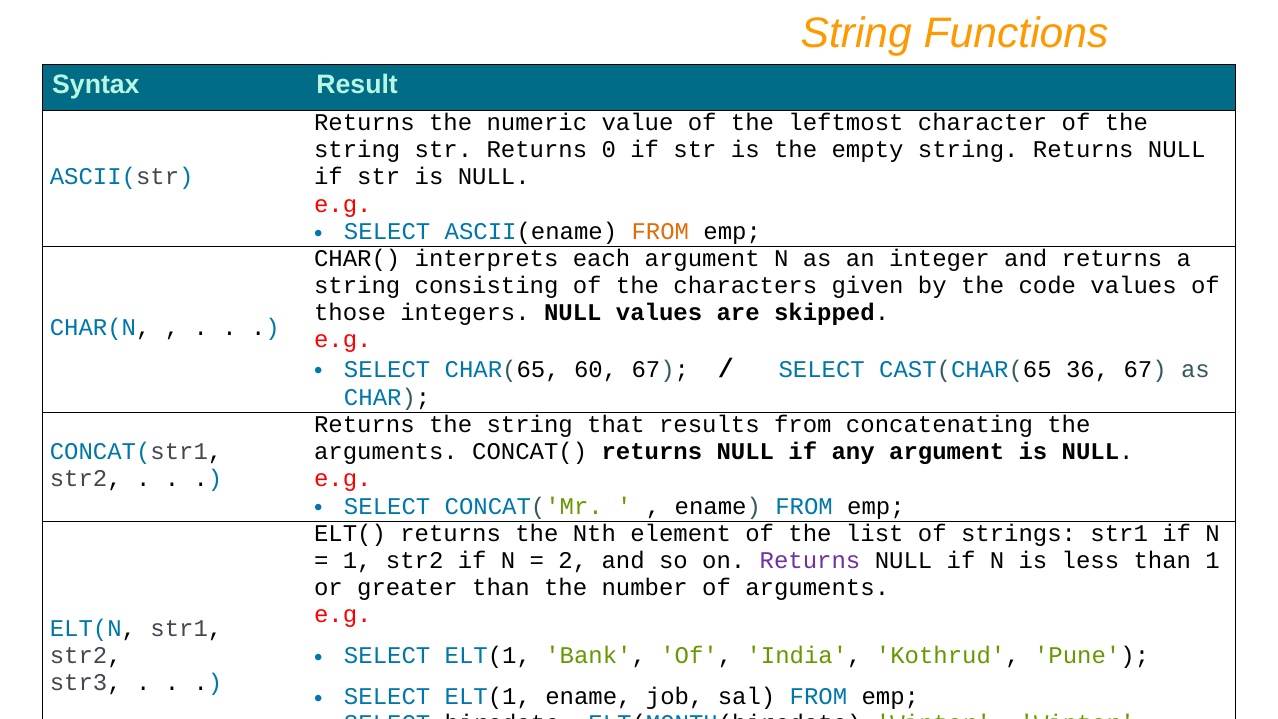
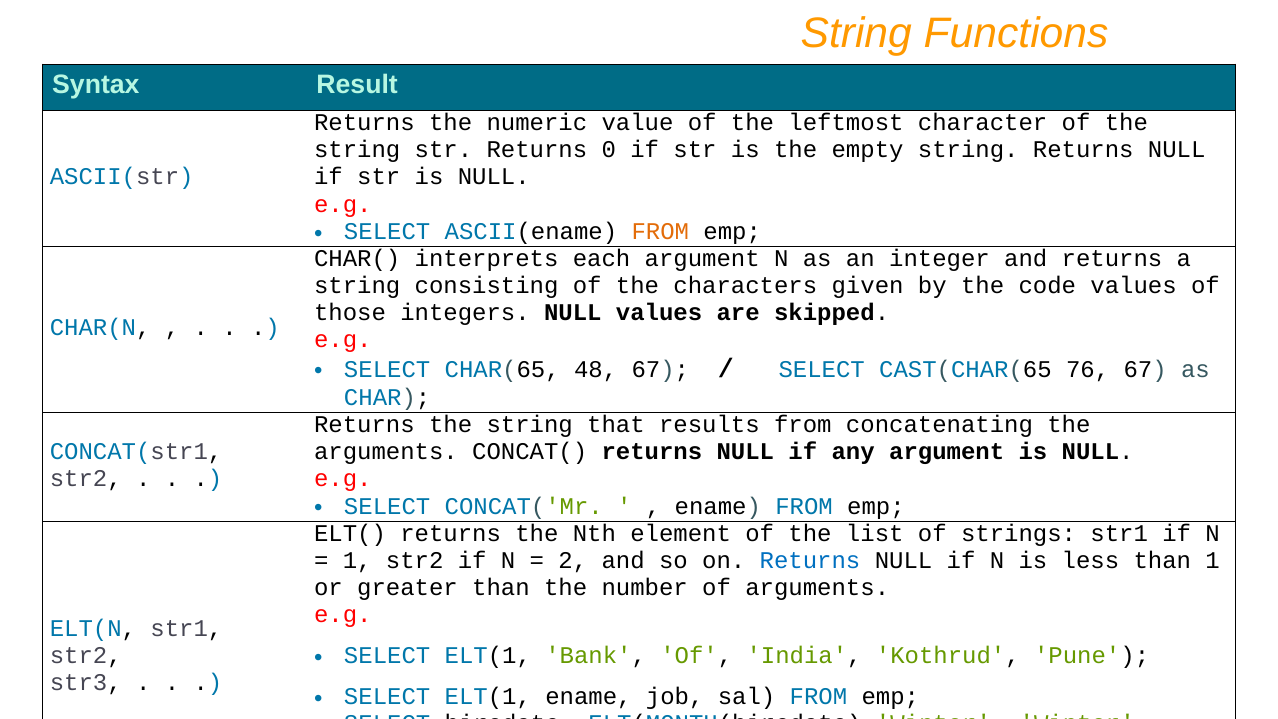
60: 60 -> 48 (596, 369)
36: 36 -> 76 (1088, 369)
Returns colour: purple -> blue (810, 560)
